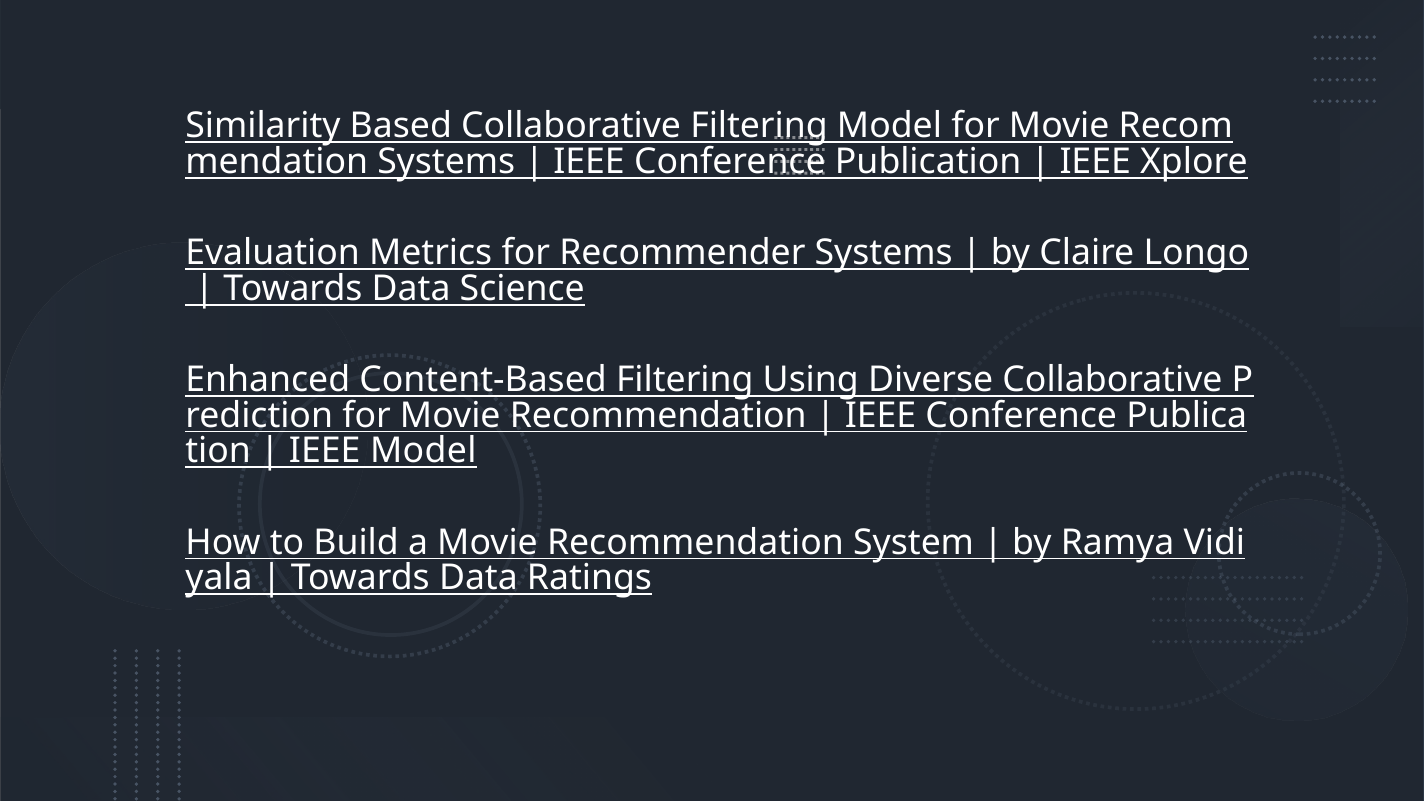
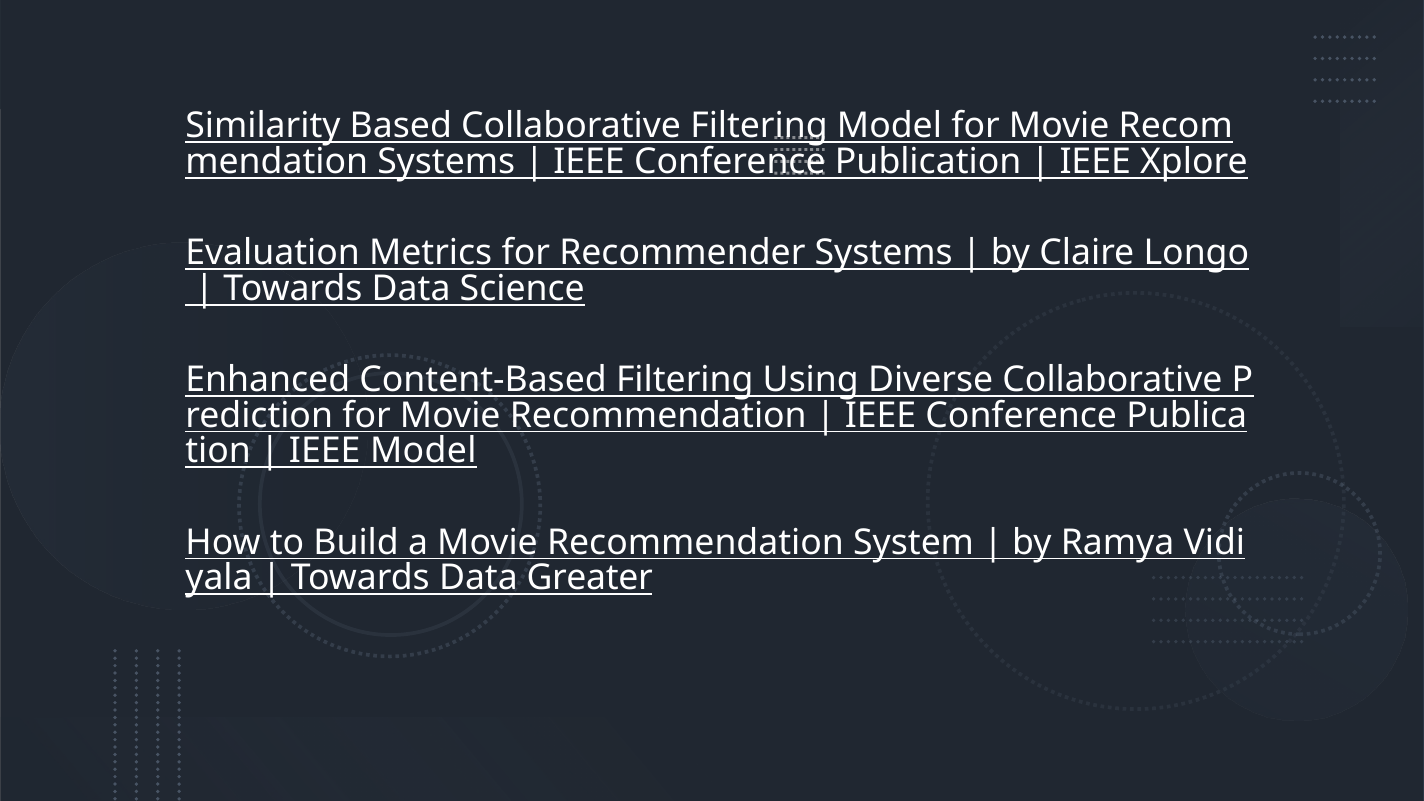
Ratings: Ratings -> Greater (590, 578)
